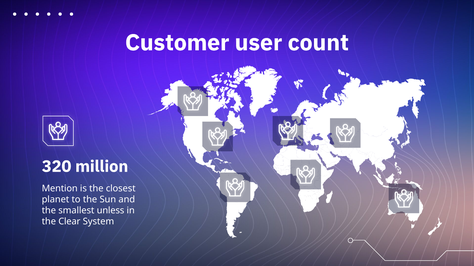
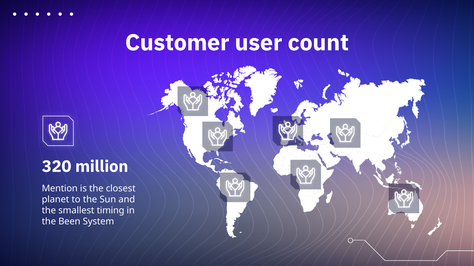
unless: unless -> timing (111, 211)
Clear: Clear -> Been (69, 222)
